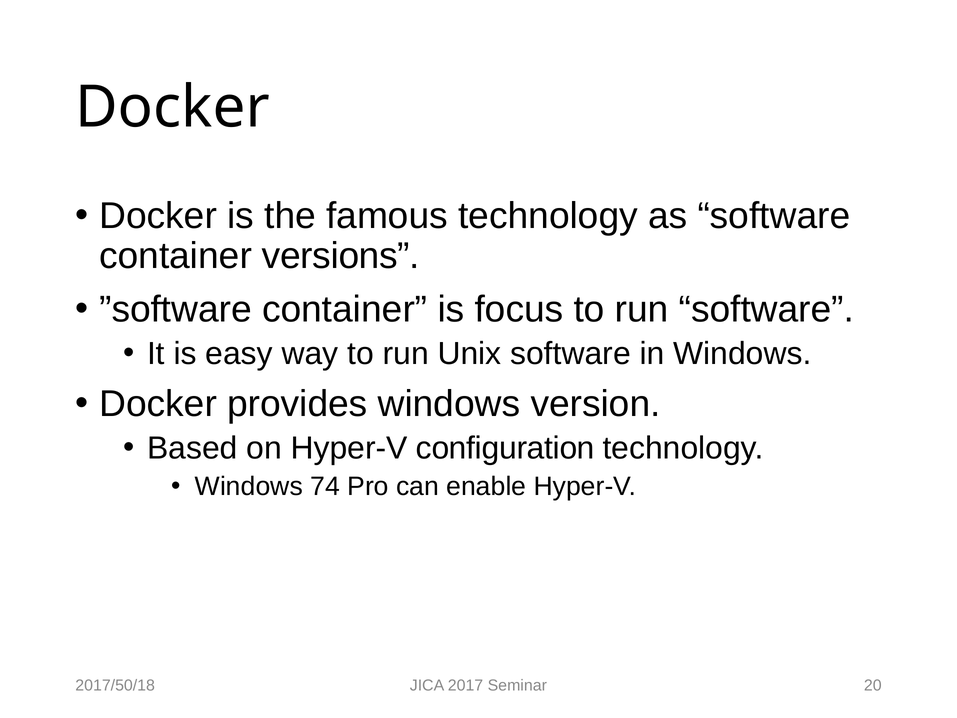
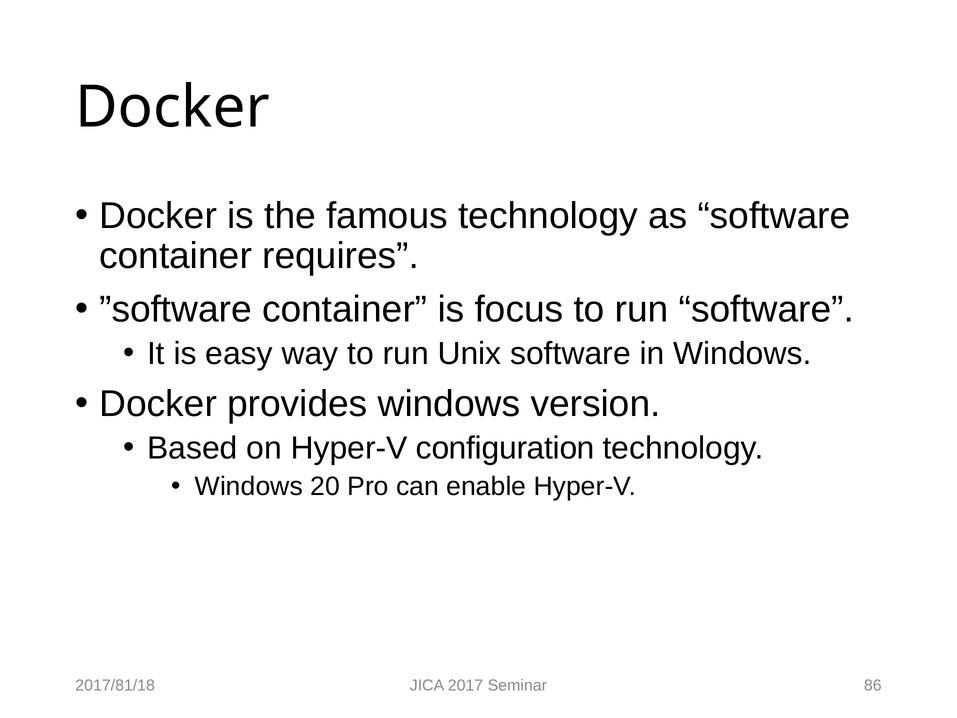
versions: versions -> requires (341, 256)
74: 74 -> 20 (325, 486)
2017/50/18: 2017/50/18 -> 2017/81/18 (115, 685)
20: 20 -> 86 (873, 685)
